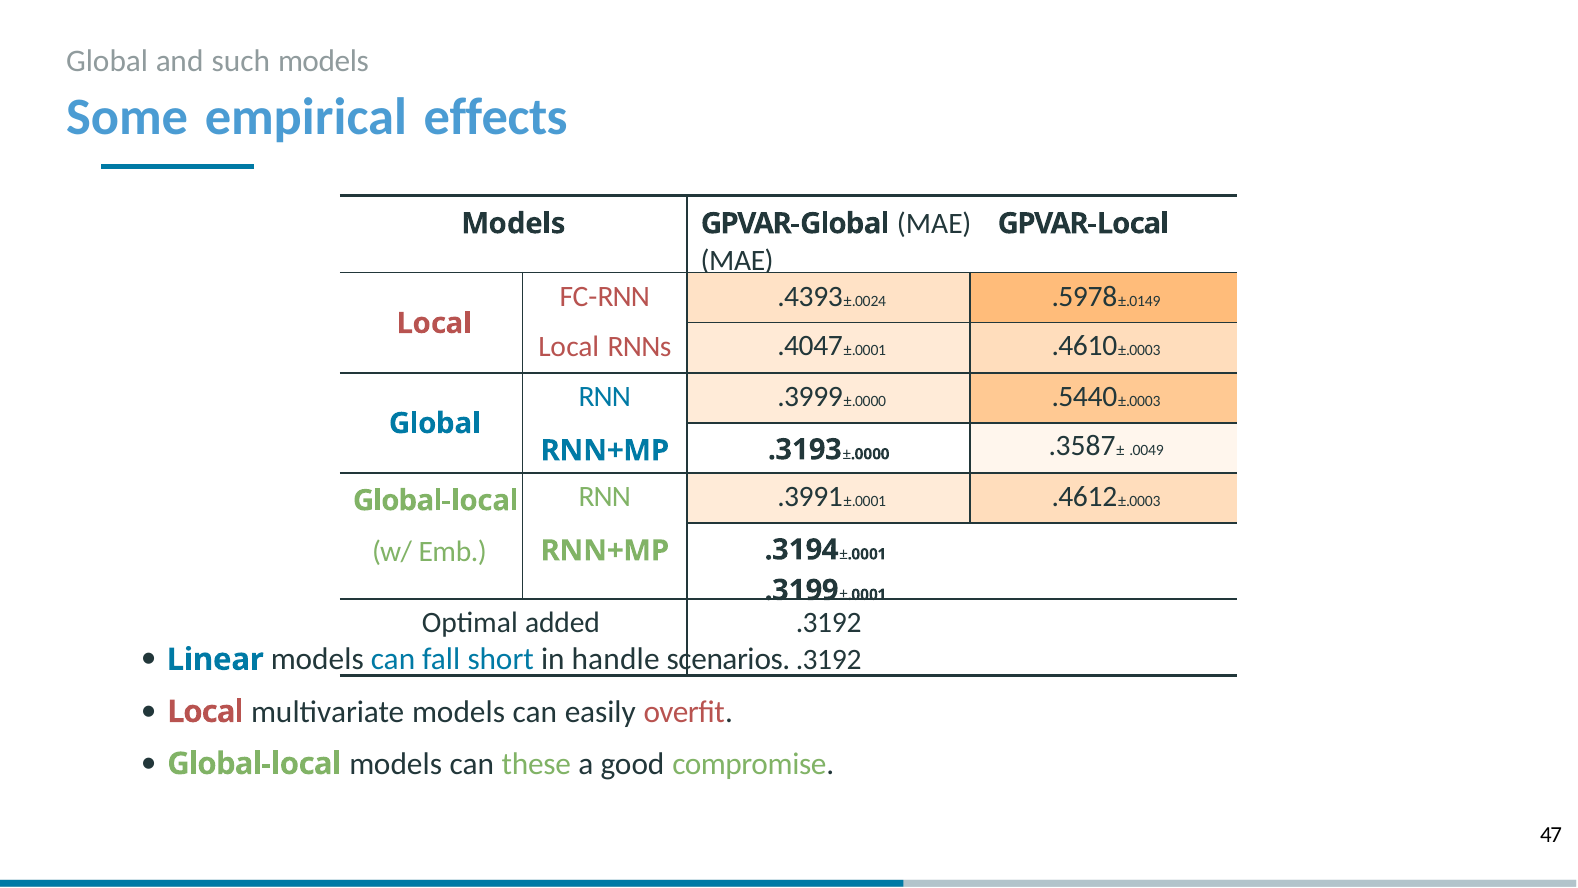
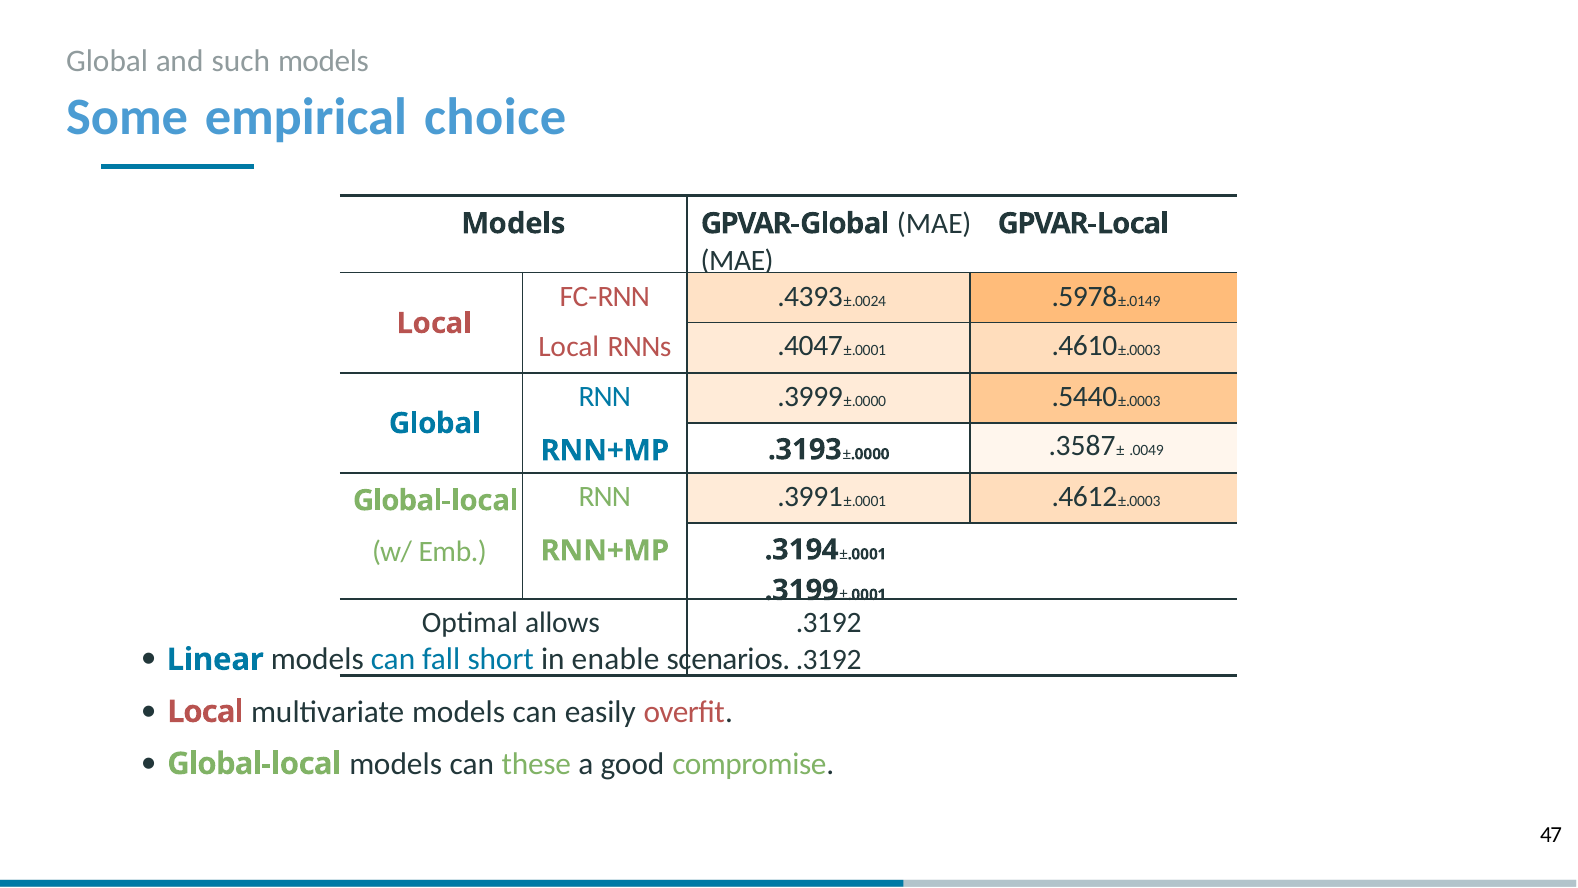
effects: effects -> choice (495, 117)
added: added -> allows (563, 623)
handle: handle -> enable (616, 660)
